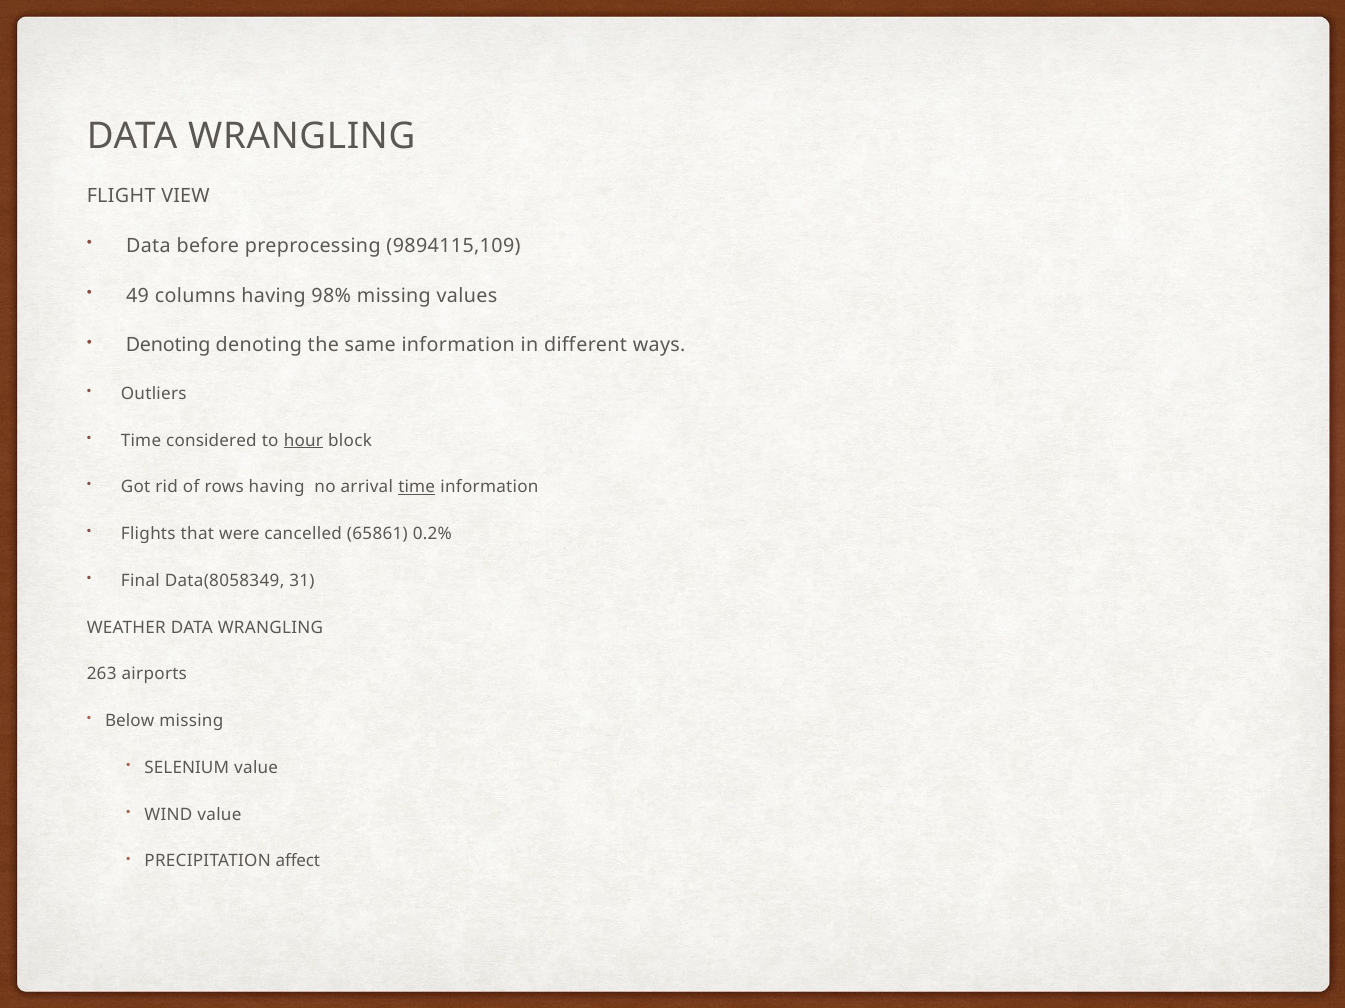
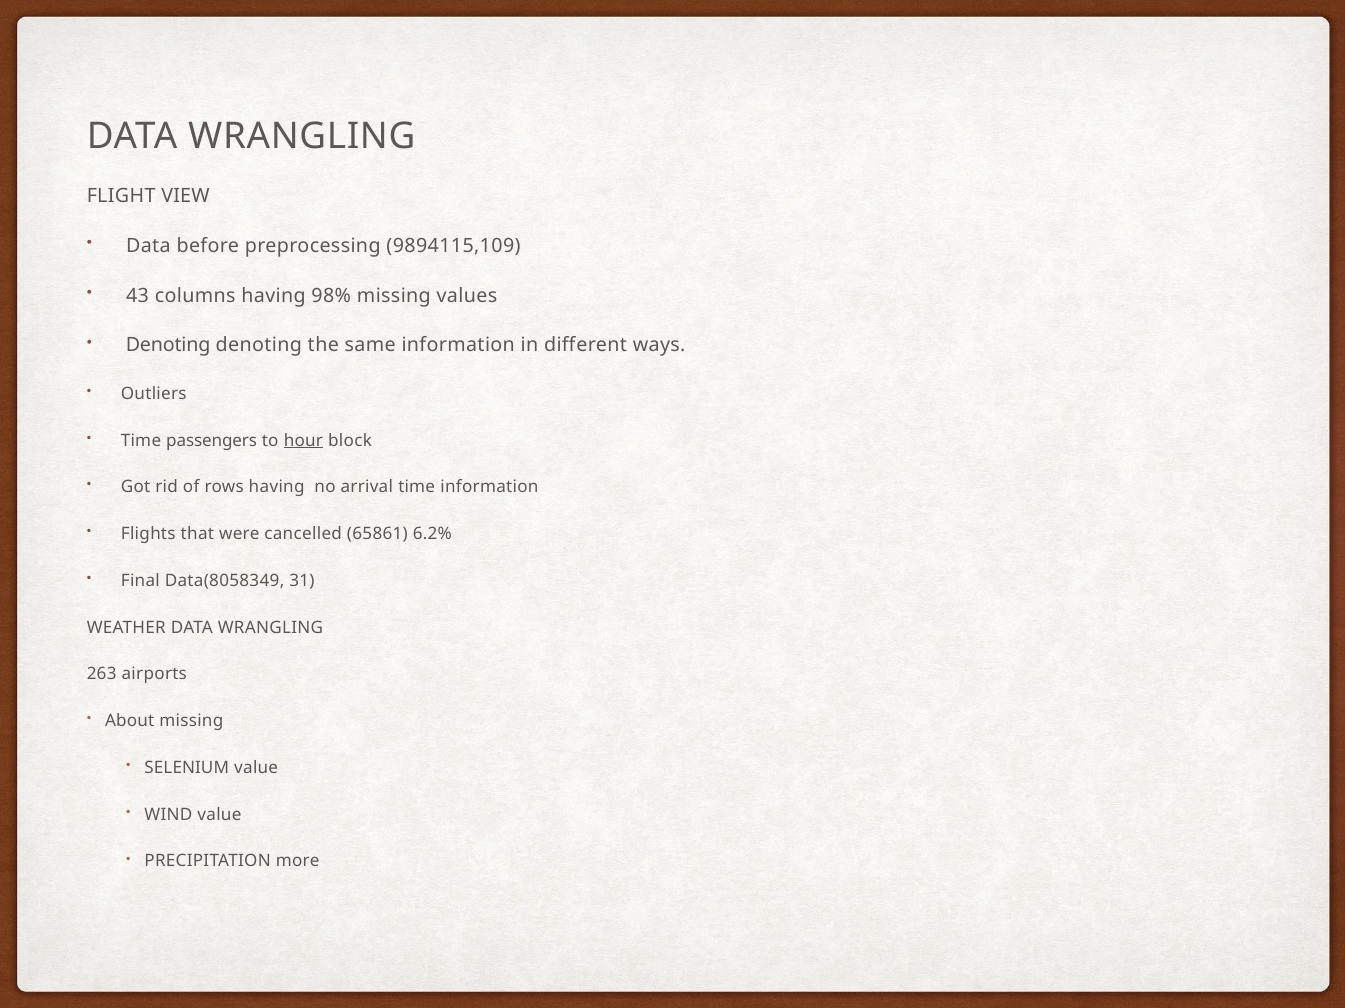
49: 49 -> 43 (137, 296)
considered: considered -> passengers (212, 441)
time underline: present -> none (417, 488)
0.2%: 0.2% -> 6.2% (432, 534)
Below: Below -> About (130, 722)
affect: affect -> more (298, 862)
